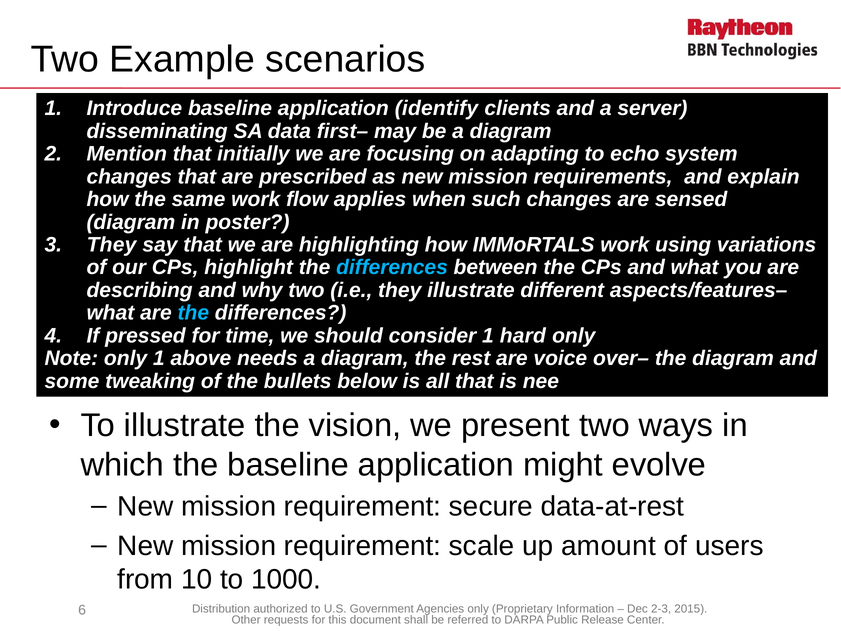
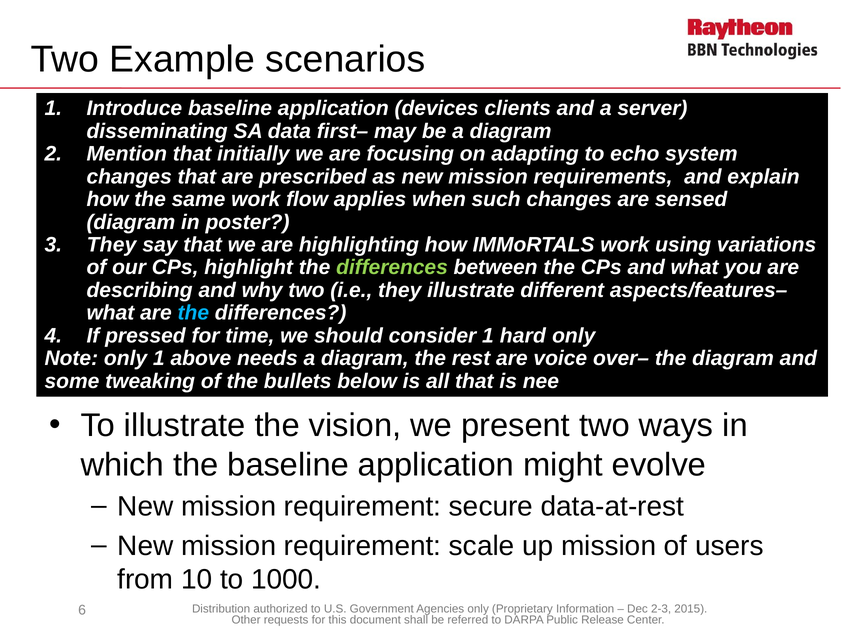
identify: identify -> devices (437, 108)
differences colour: light blue -> light green (392, 267)
up amount: amount -> mission (609, 546)
